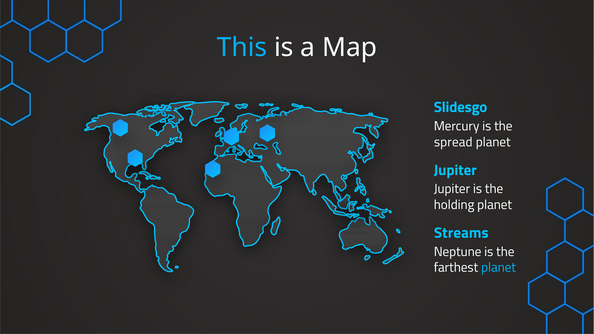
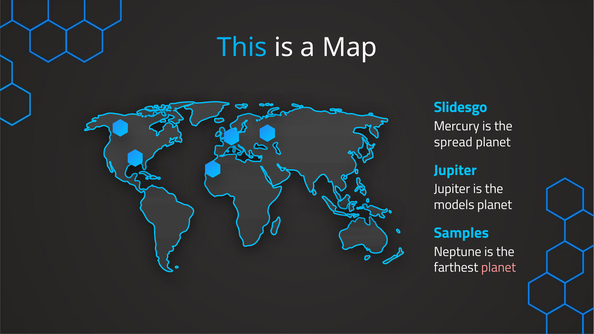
holding: holding -> models (454, 205)
Streams: Streams -> Samples (461, 233)
planet colour: light blue -> pink (499, 268)
